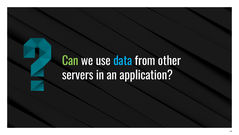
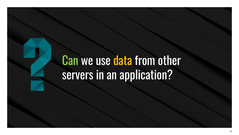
data colour: light blue -> yellow (123, 61)
